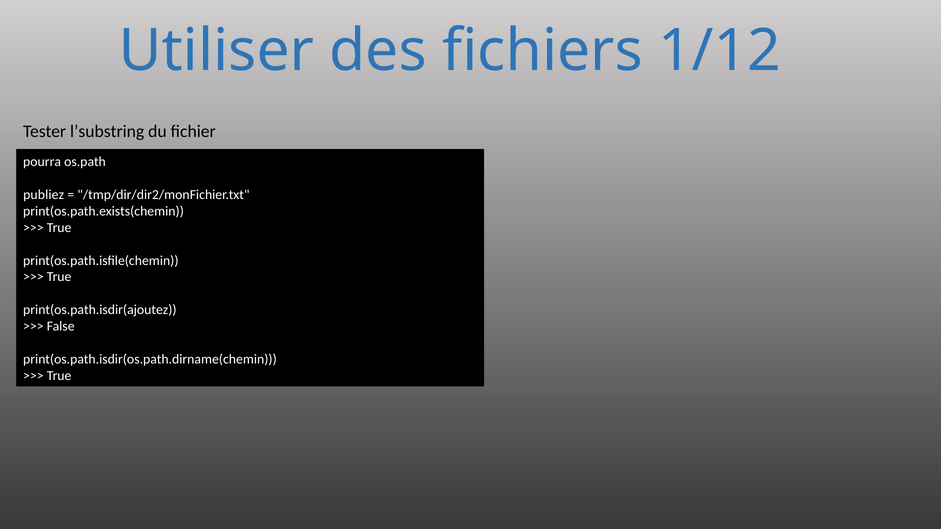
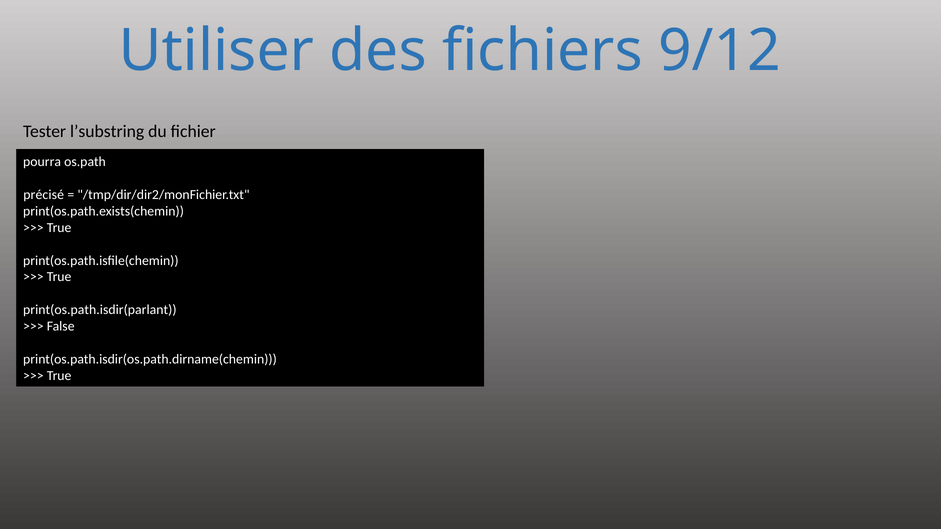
1/12: 1/12 -> 9/12 (720, 51)
publiez: publiez -> précisé (44, 195)
print(os.path.isdir(ajoutez: print(os.path.isdir(ajoutez -> print(os.path.isdir(parlant (100, 310)
